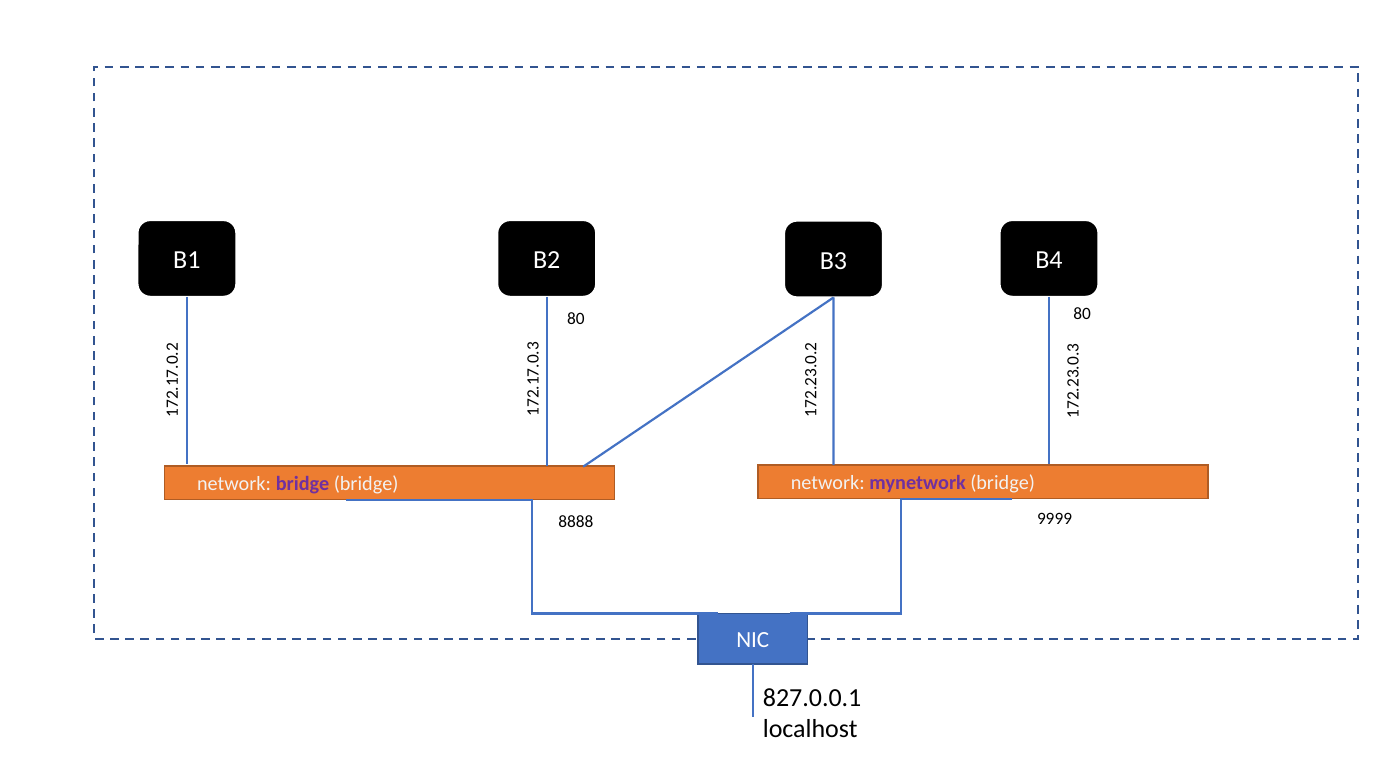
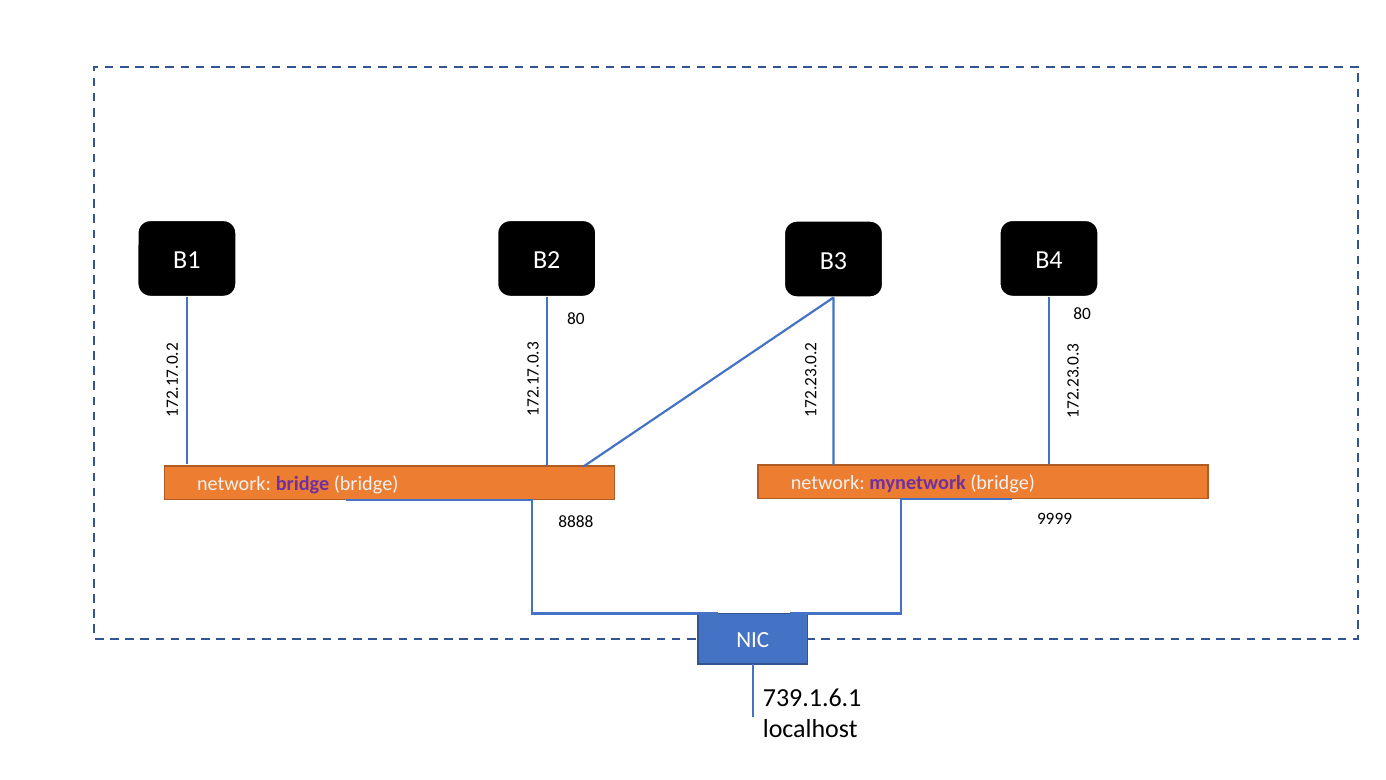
827.0.0.1: 827.0.0.1 -> 739.1.6.1 (812, 697)
